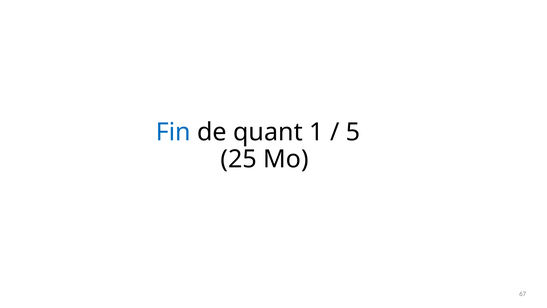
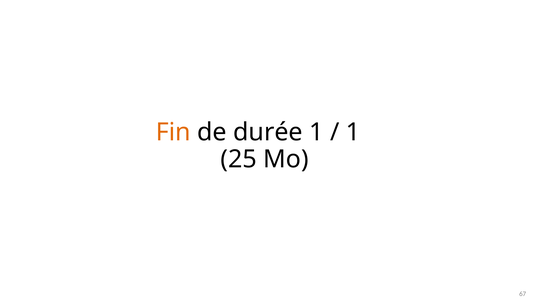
Fin colour: blue -> orange (173, 132)
quant: quant -> durée (268, 132)
5: 5 -> 1 (353, 132)
